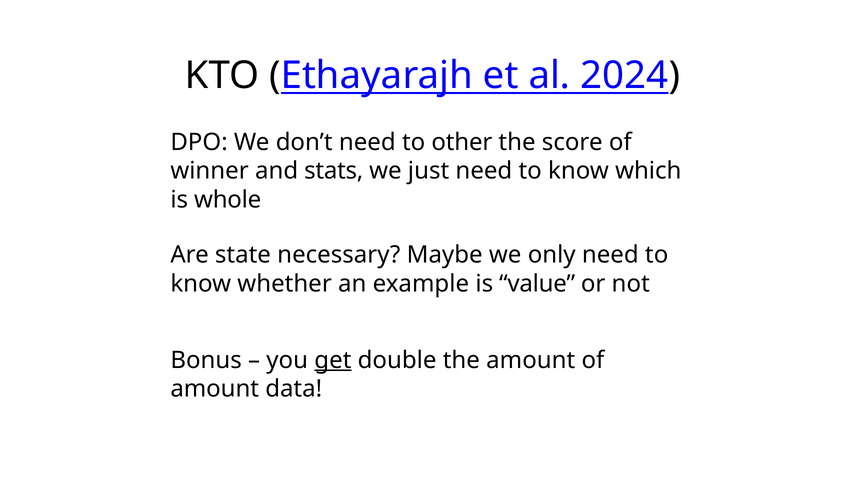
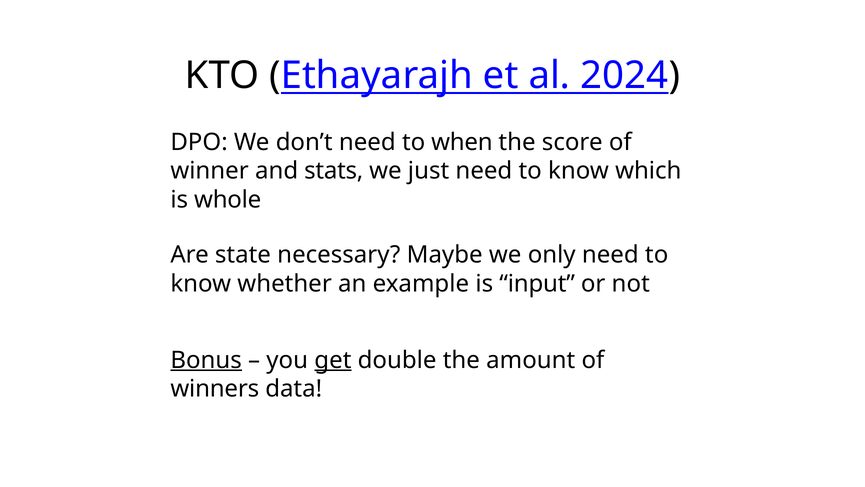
other: other -> when (462, 142)
value: value -> input (537, 283)
Bonus underline: none -> present (206, 360)
amount: amount -> winners (215, 389)
